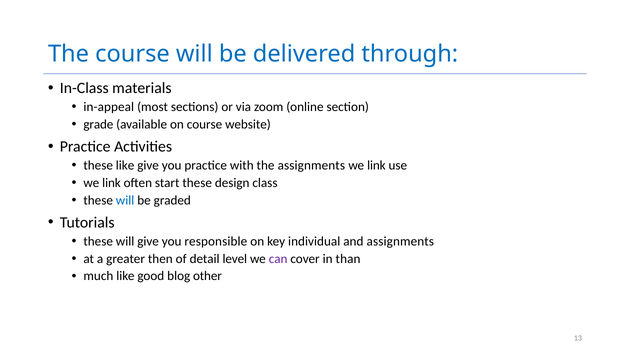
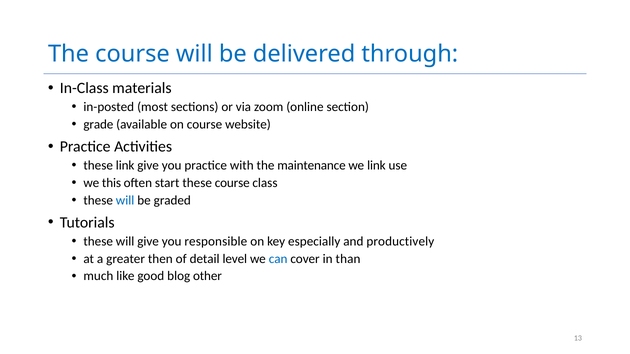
in-appeal: in-appeal -> in-posted (109, 107)
these like: like -> link (125, 166)
the assignments: assignments -> maintenance (311, 166)
link: link -> this (112, 183)
these design: design -> course (232, 183)
individual: individual -> especially (314, 242)
and assignments: assignments -> productively (400, 242)
can colour: purple -> blue (278, 259)
